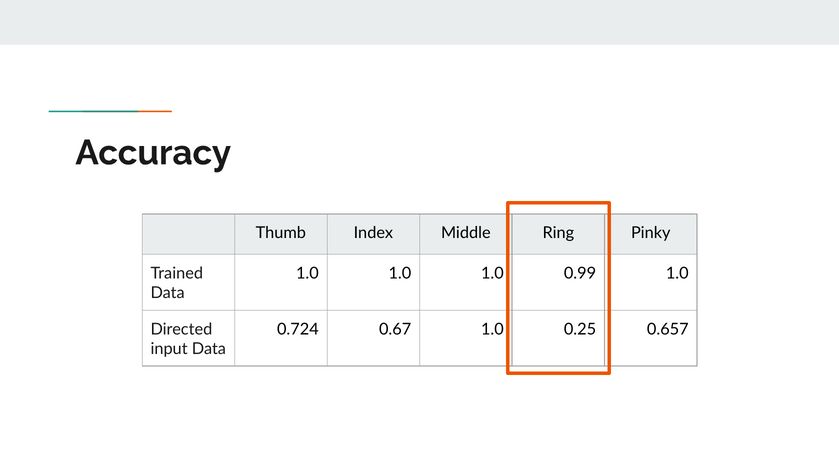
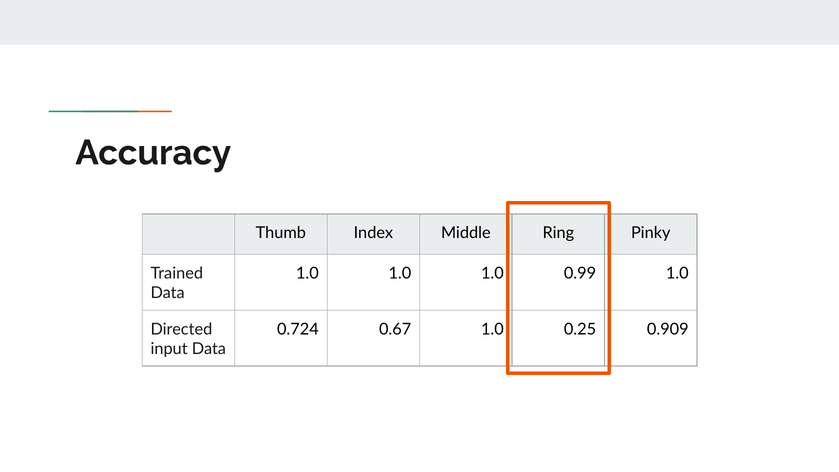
0.657: 0.657 -> 0.909 (668, 329)
